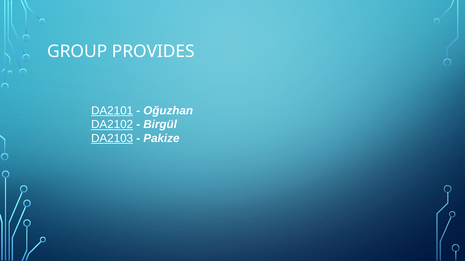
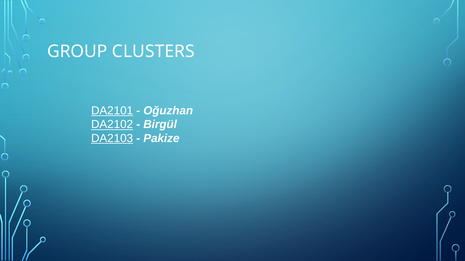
PROVIDES: PROVIDES -> CLUSTERS (153, 52)
